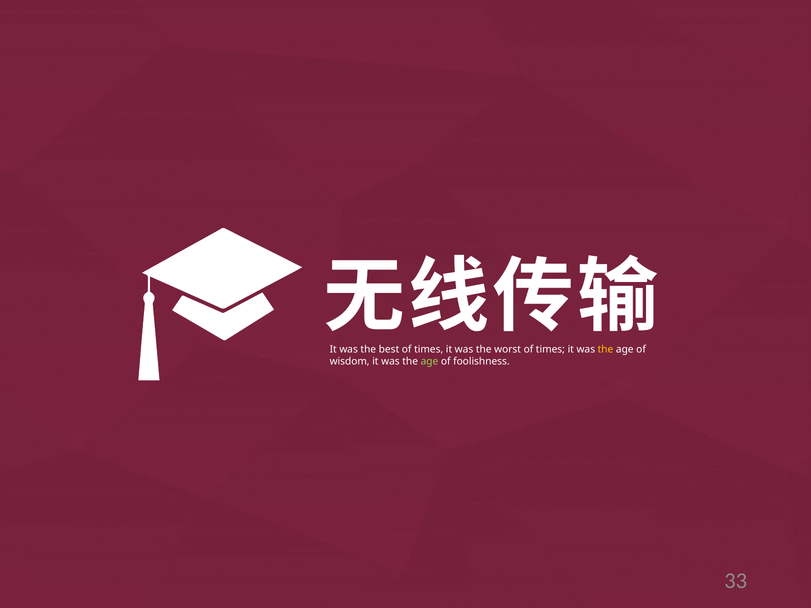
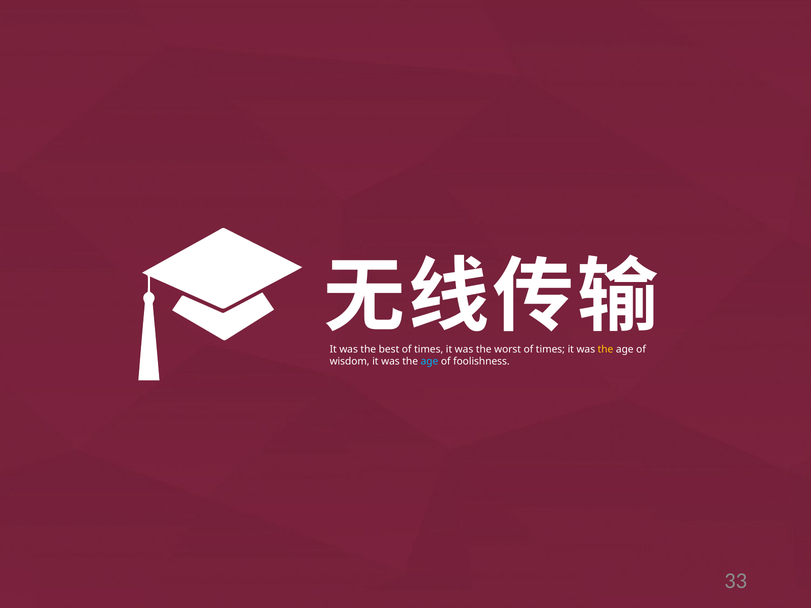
age colour: light green -> light blue (429, 362)
